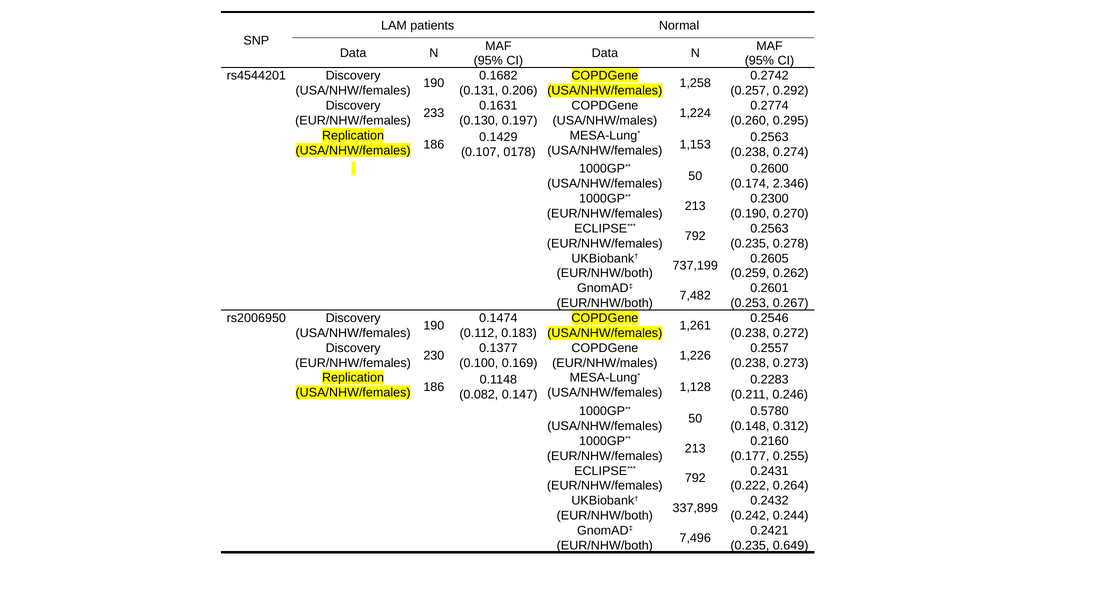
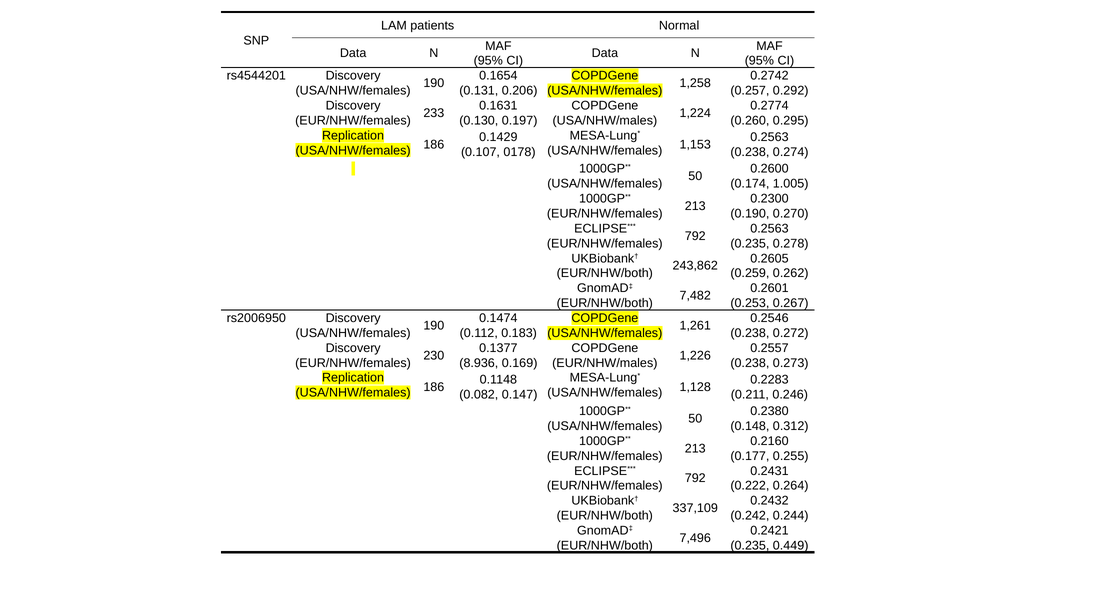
0.1682: 0.1682 -> 0.1654 (498, 76)
2.346: 2.346 -> 1.005 (791, 184)
737,199: 737,199 -> 243,862 (695, 266)
0.100: 0.100 -> 8.936 (479, 363)
0.5780: 0.5780 -> 0.2380 (769, 411)
337,899: 337,899 -> 337,109 (695, 508)
0.649: 0.649 -> 0.449 (791, 545)
